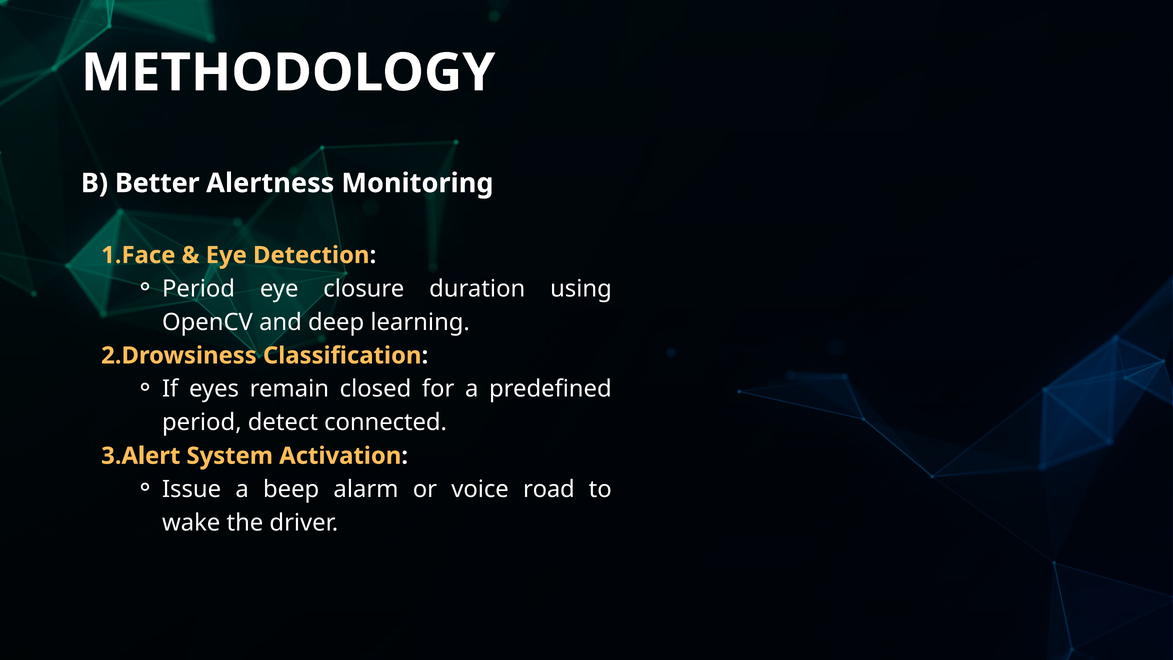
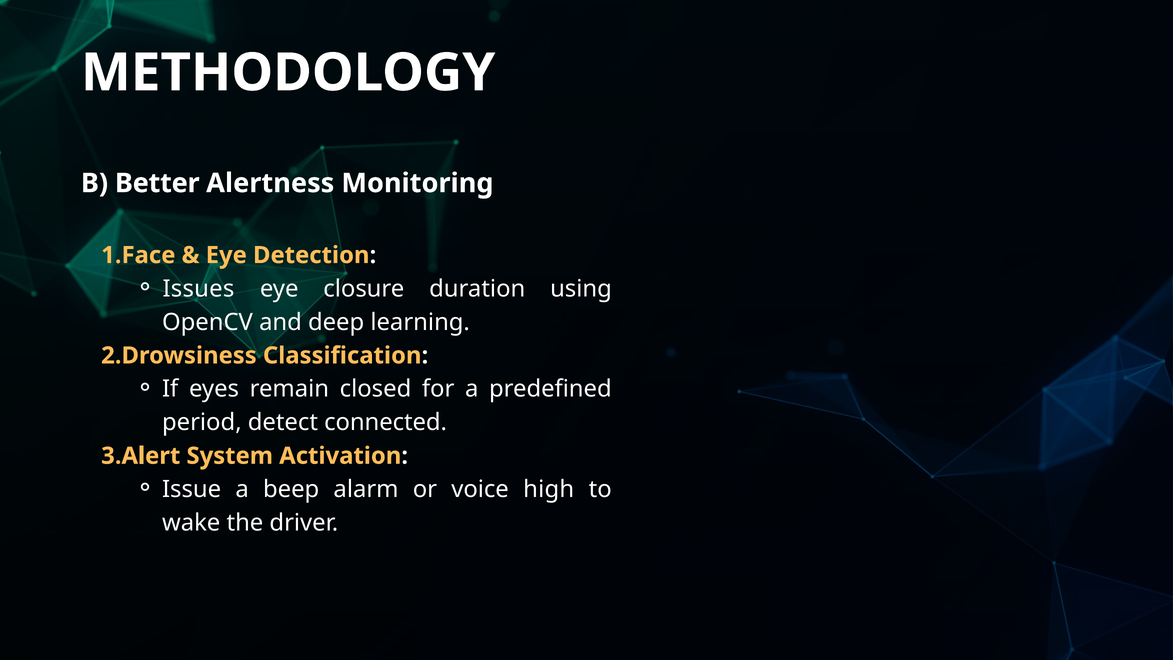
Period: Period -> Issues (198, 289)
road: road -> high (549, 489)
